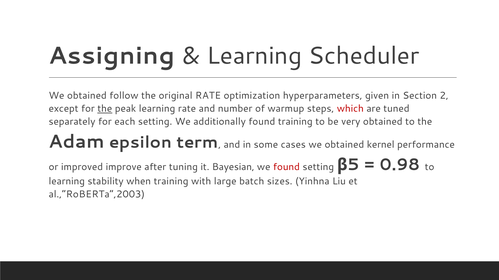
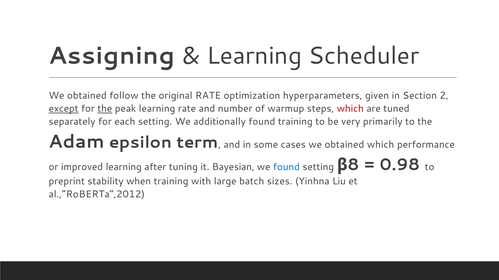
except underline: none -> present (64, 109)
very obtained: obtained -> primarily (383, 122)
obtained kernel: kernel -> which (381, 145)
improved improve: improve -> learning (124, 167)
found colour: red -> blue (286, 167)
5: 5 -> 8 (353, 165)
learning: learning -> preprint (67, 182)
al.,”RoBERTa”,2003: al.,”RoBERTa”,2003 -> al.,”RoBERTa”,2012 (97, 195)
